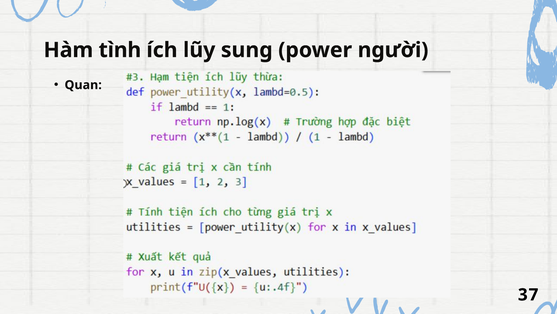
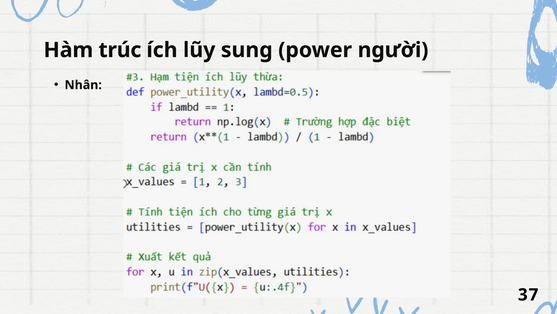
tình: tình -> trúc (120, 50)
Quan: Quan -> Nhân (83, 85)
